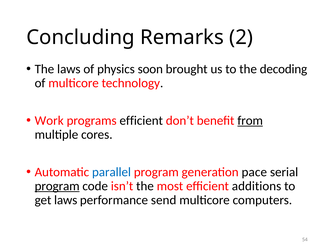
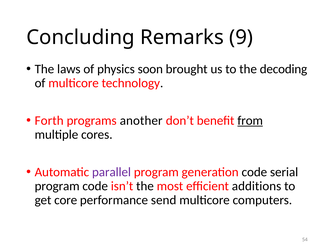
2: 2 -> 9 (241, 37)
Work: Work -> Forth (49, 120)
programs efficient: efficient -> another (141, 120)
parallel colour: blue -> purple (112, 172)
generation pace: pace -> code (254, 172)
program underline: present -> none (57, 186)
get laws: laws -> core (66, 200)
